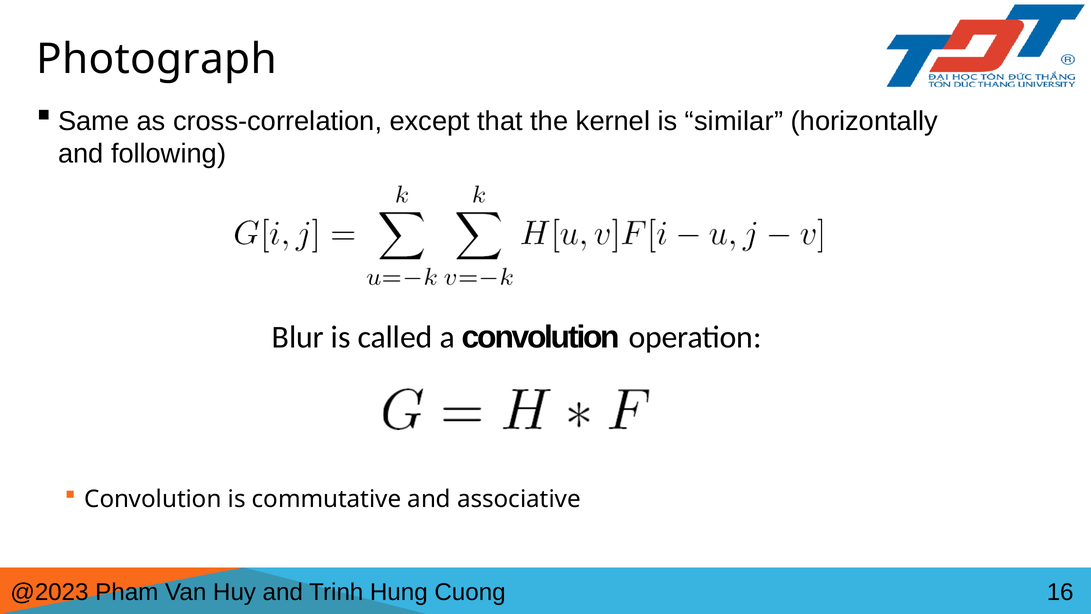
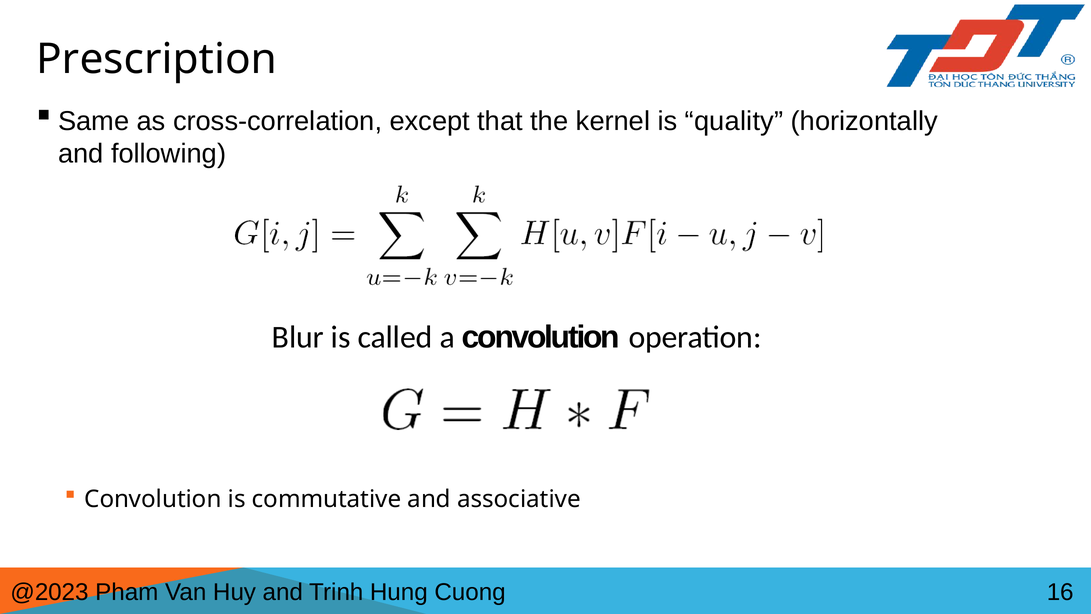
Photograph: Photograph -> Prescription (157, 59)
similar: similar -> quality (734, 121)
